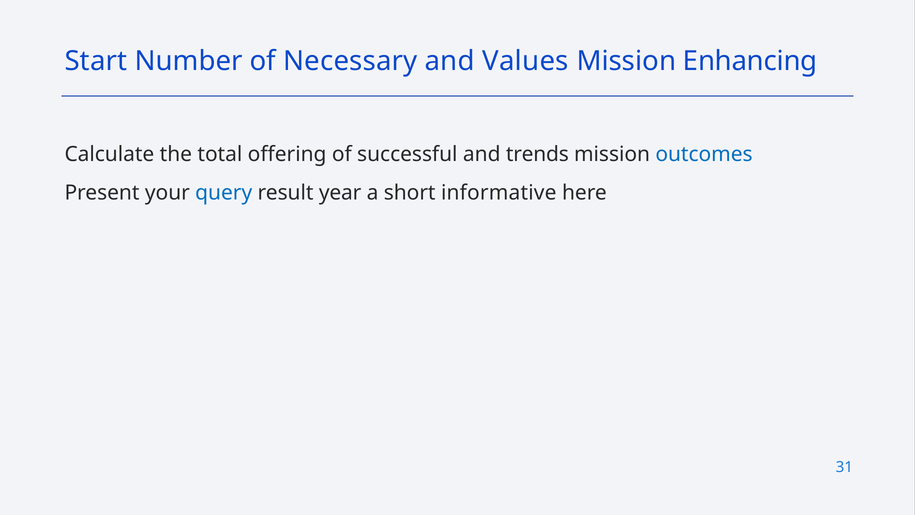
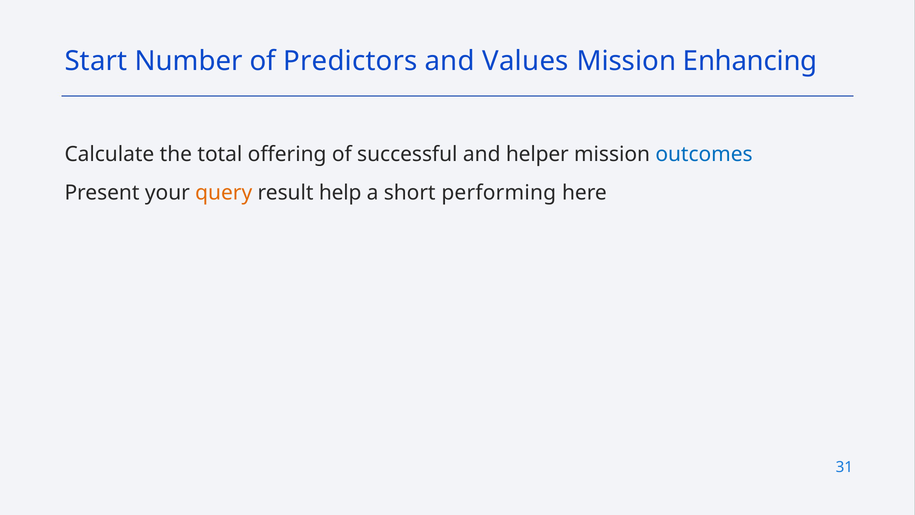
Necessary: Necessary -> Predictors (350, 61)
trends: trends -> helper (537, 154)
query colour: blue -> orange (224, 193)
year: year -> help (340, 193)
informative: informative -> performing (499, 193)
